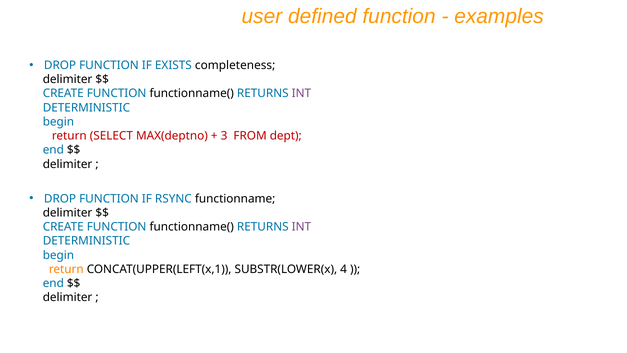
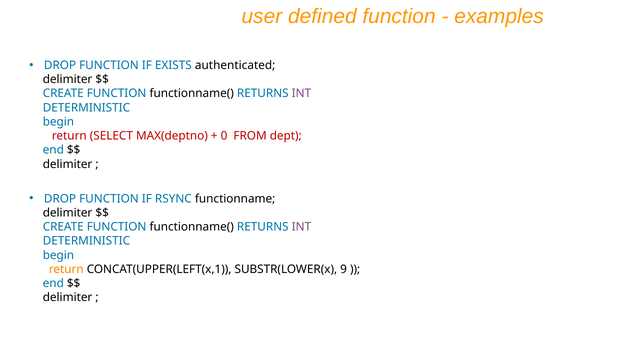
completeness: completeness -> authenticated (235, 65)
3: 3 -> 0 (224, 136)
4: 4 -> 9 (344, 269)
